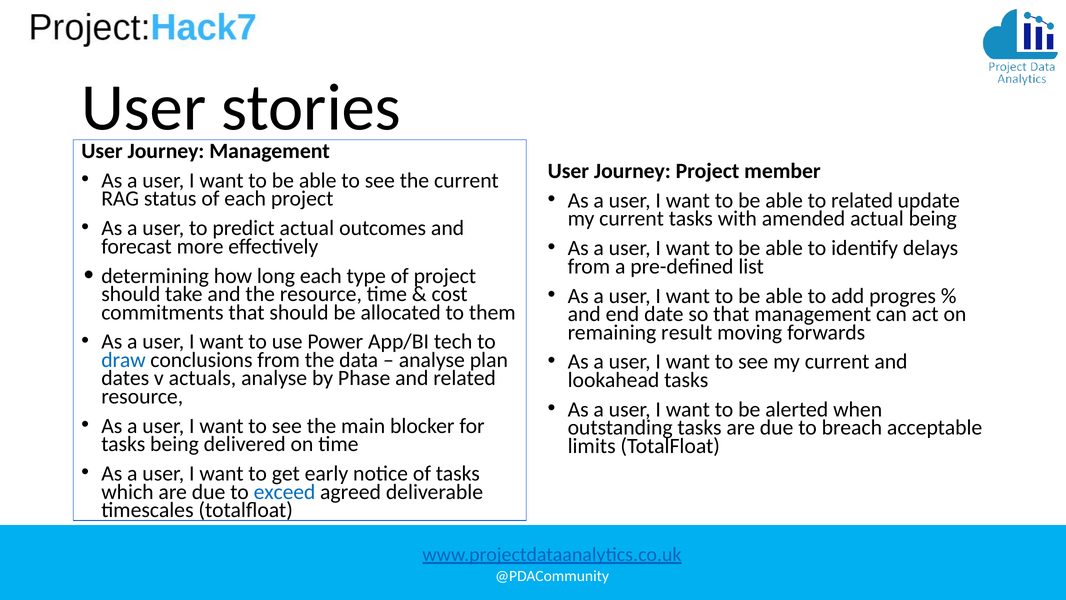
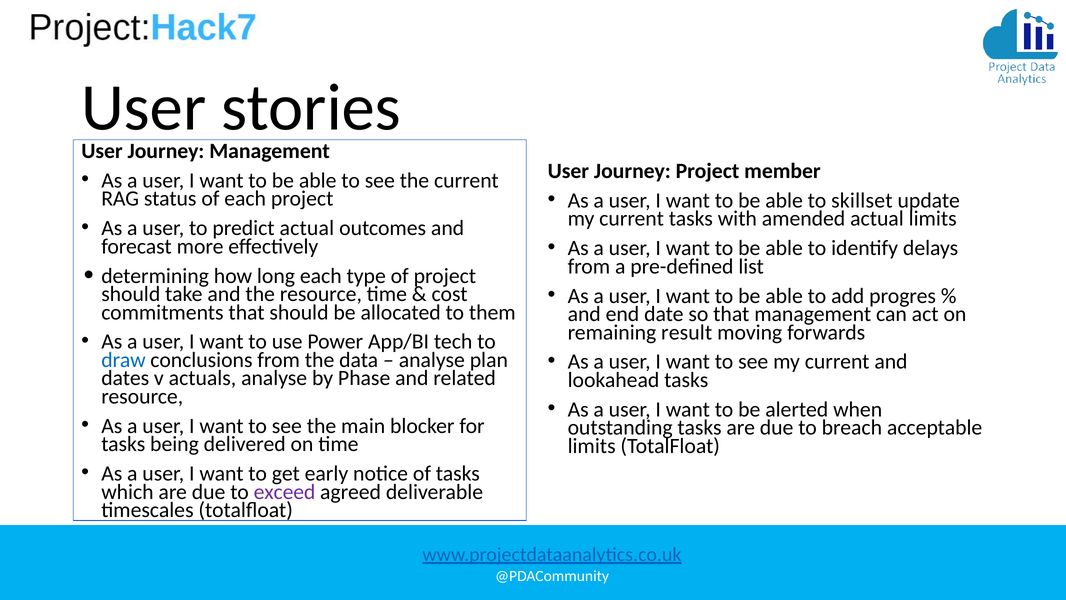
to related: related -> skillset (862, 200)
actual being: being -> limits (933, 219)
exceed colour: blue -> purple (285, 492)
